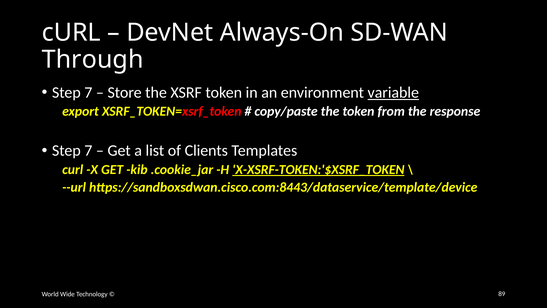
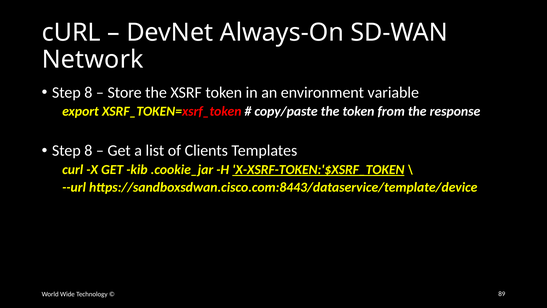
Through: Through -> Network (93, 59)
7: 7 -> 8 (88, 92)
variable underline: present -> none (393, 92)
7: 7 -> 8 (88, 151)
